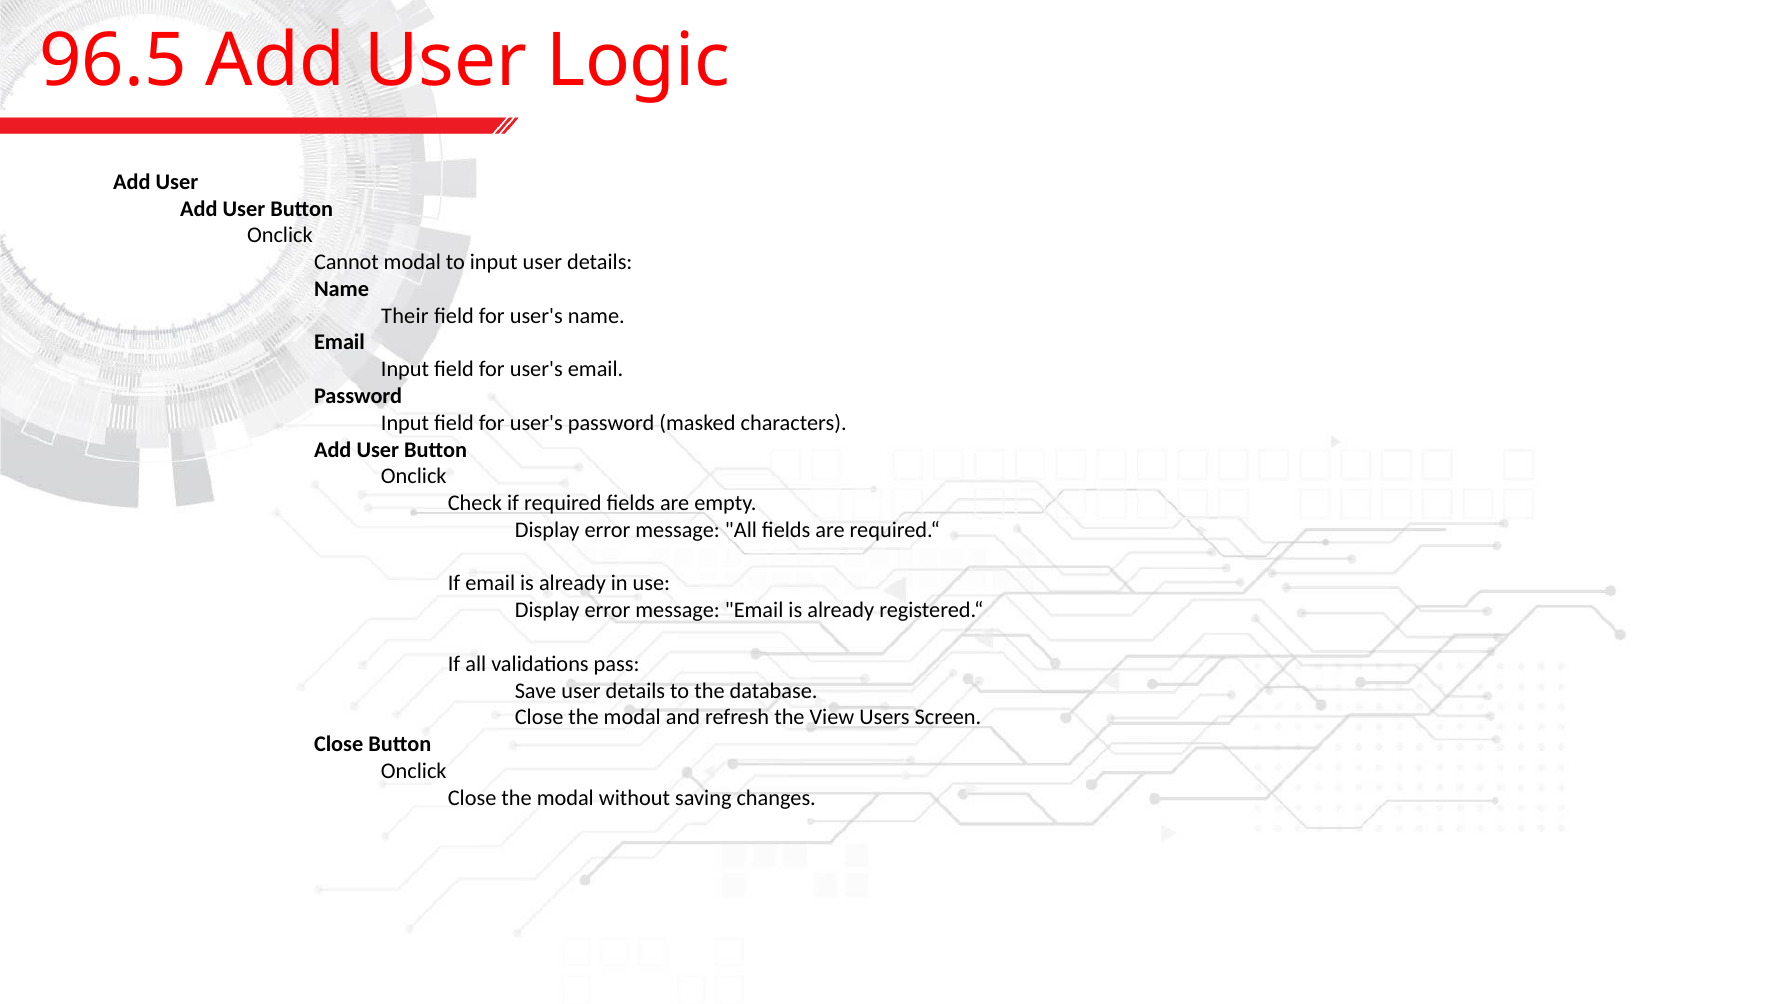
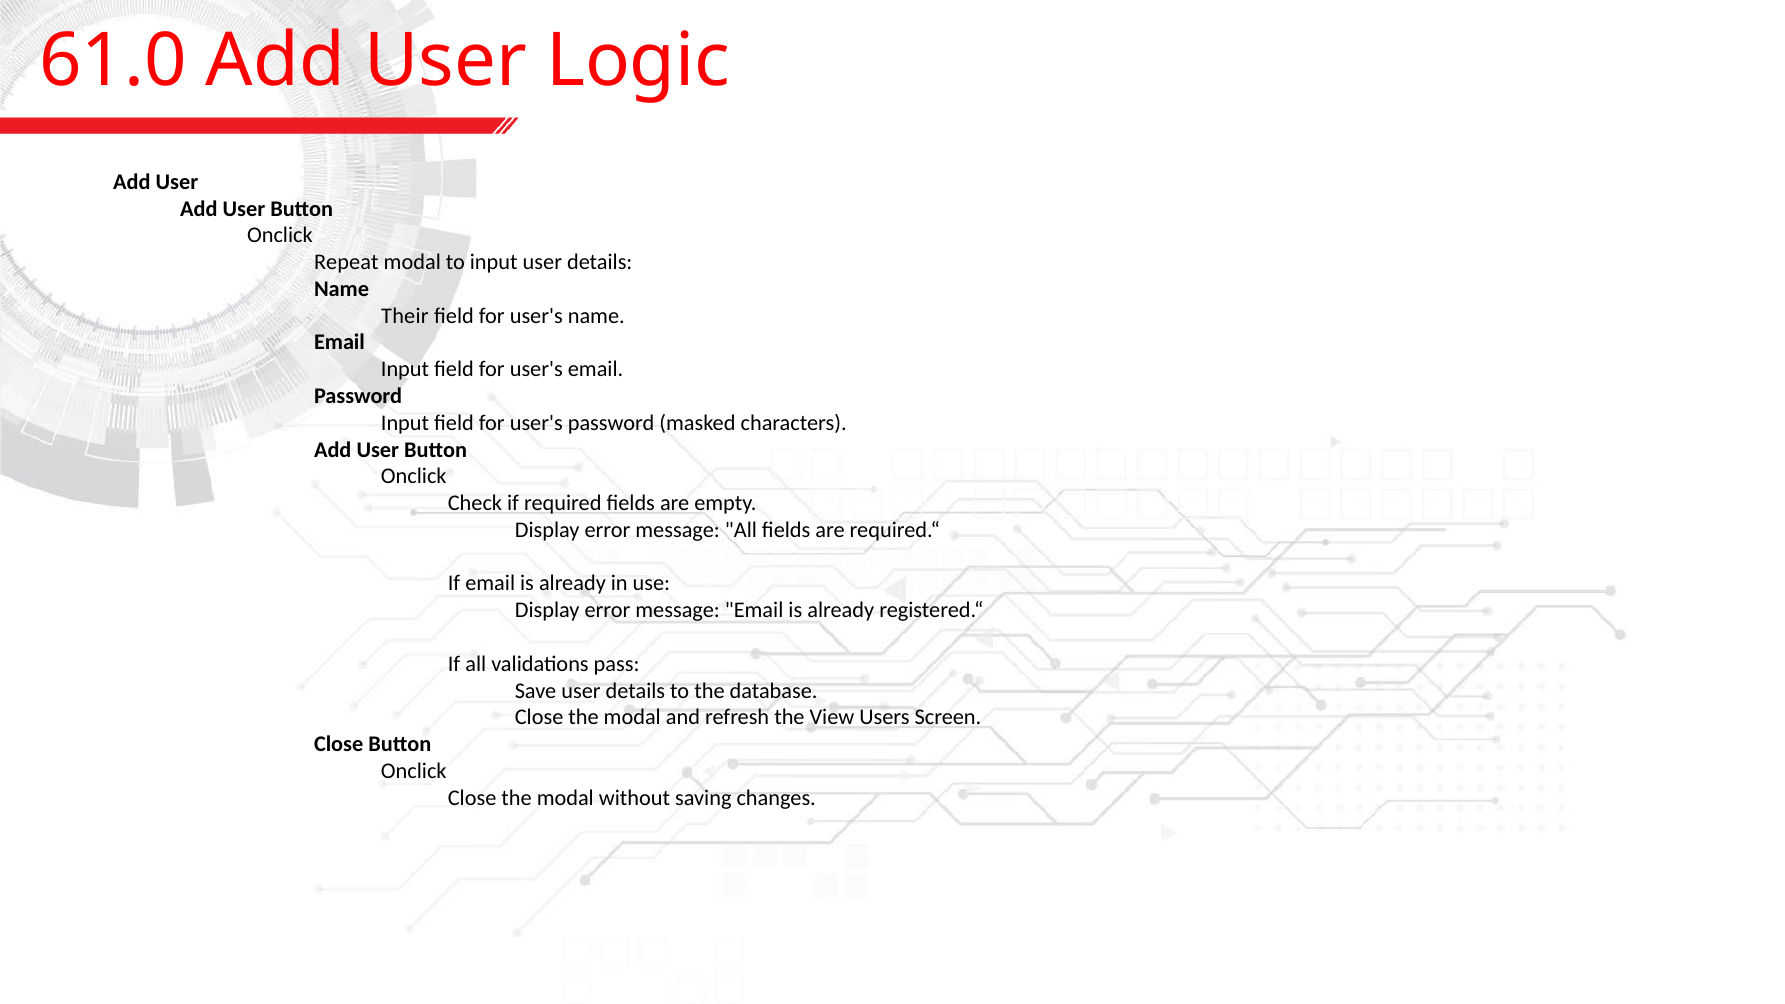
96.5: 96.5 -> 61.0 (113, 61)
Cannot: Cannot -> Repeat (346, 262)
